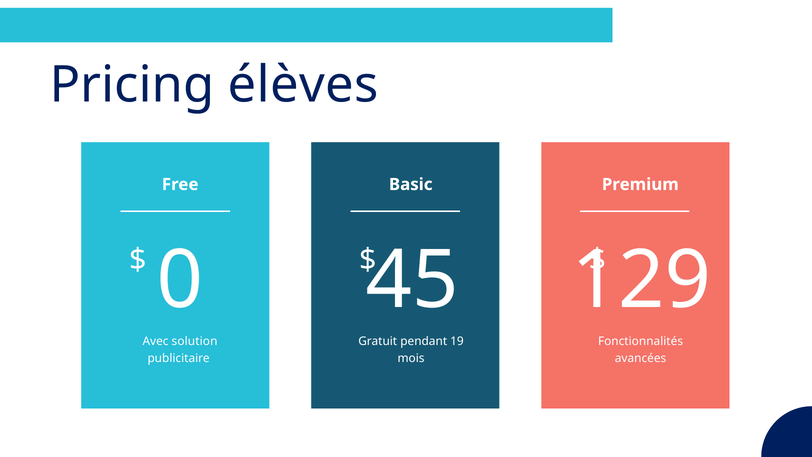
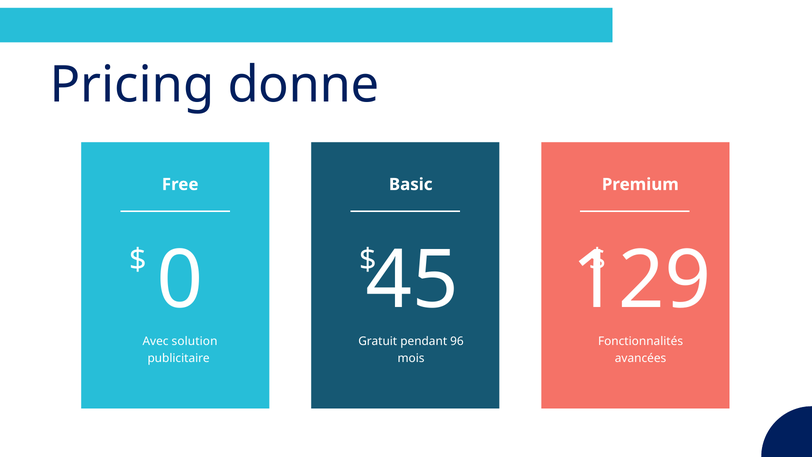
élèves: élèves -> donne (303, 85)
19: 19 -> 96 (457, 341)
